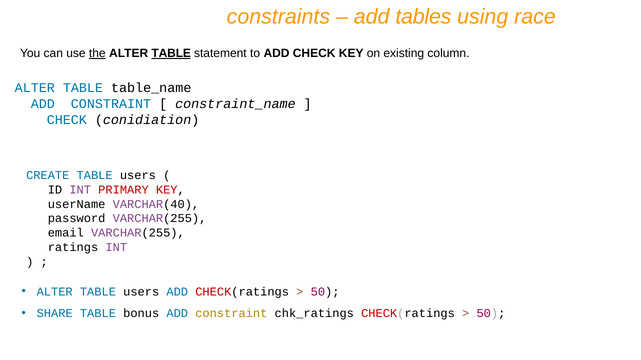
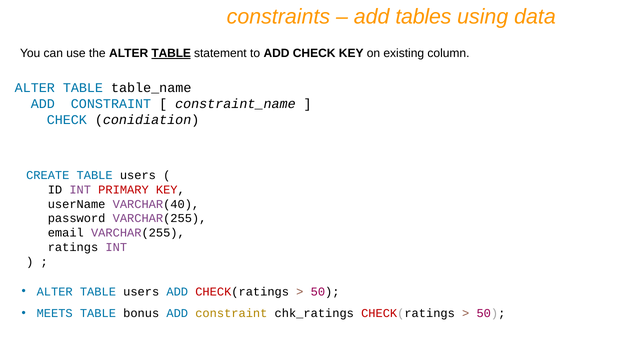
race: race -> data (535, 17)
the underline: present -> none (97, 53)
SHARE: SHARE -> MEETS (55, 314)
